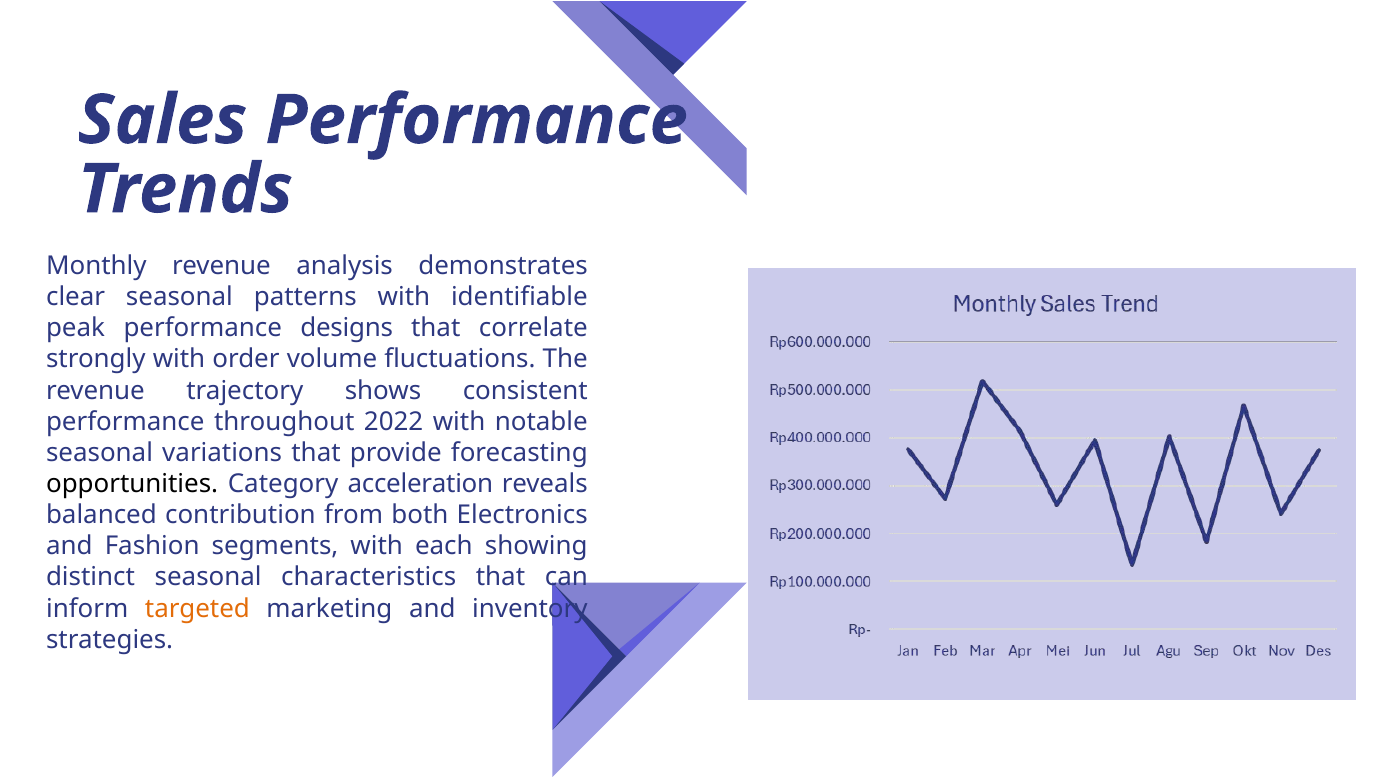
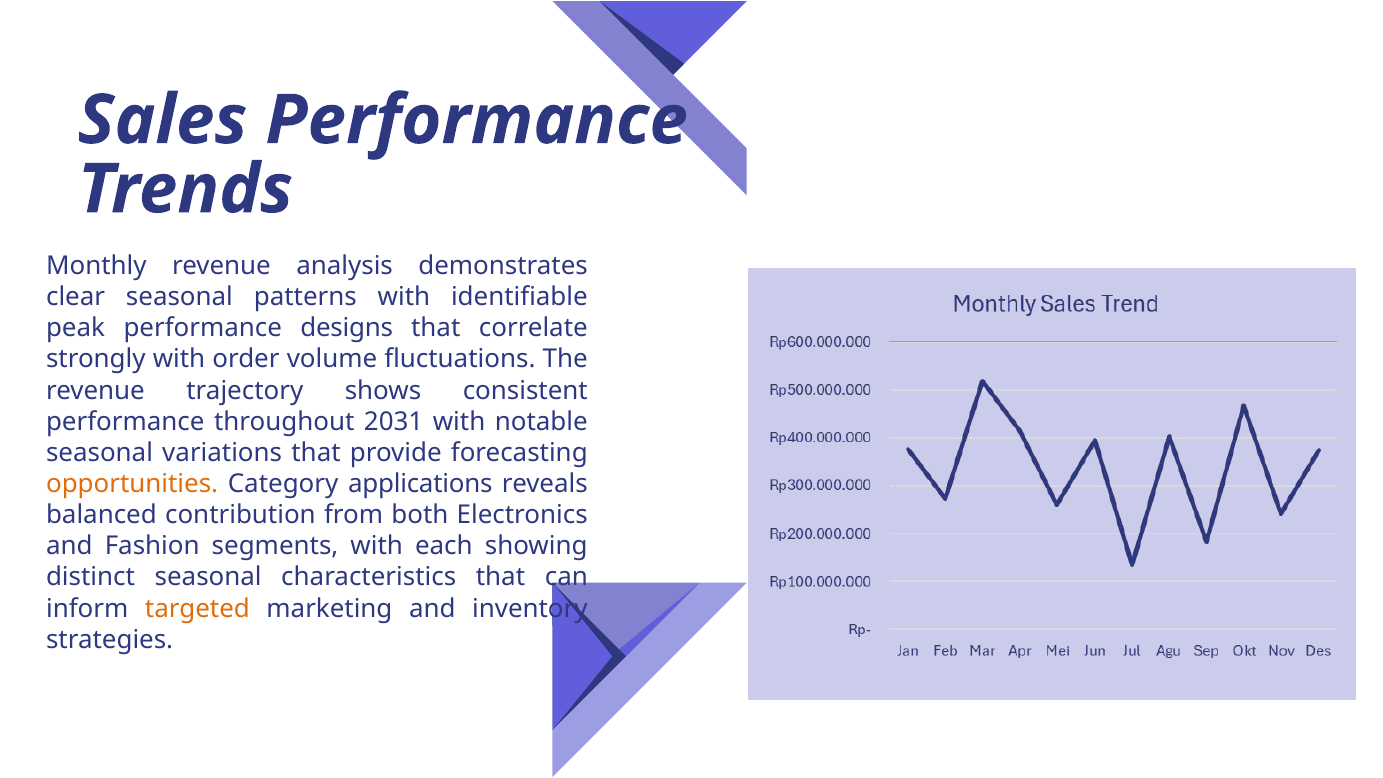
2022: 2022 -> 2031 (394, 422)
opportunities colour: black -> orange (132, 484)
acceleration: acceleration -> applications (420, 484)
